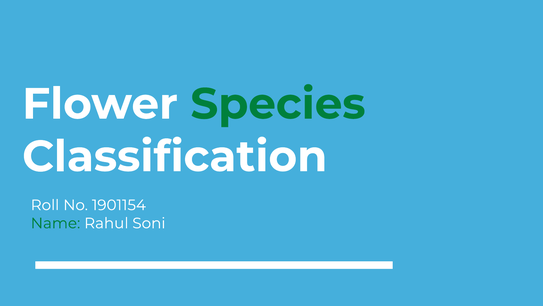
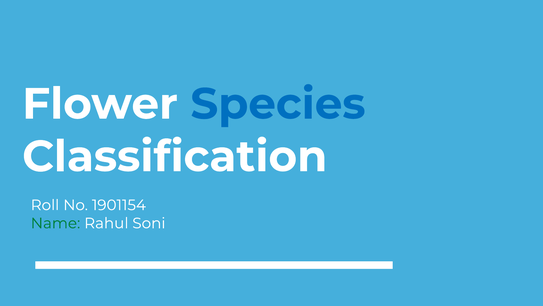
Species colour: green -> blue (278, 104)
